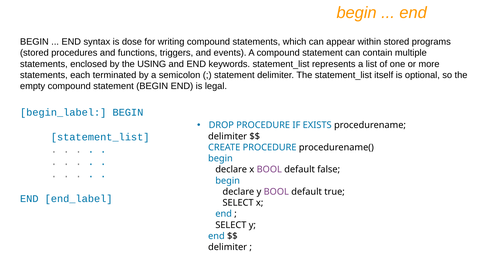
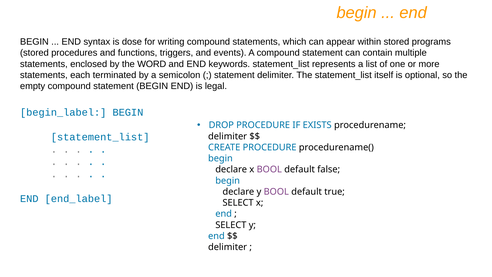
USING: USING -> WORD (152, 64)
